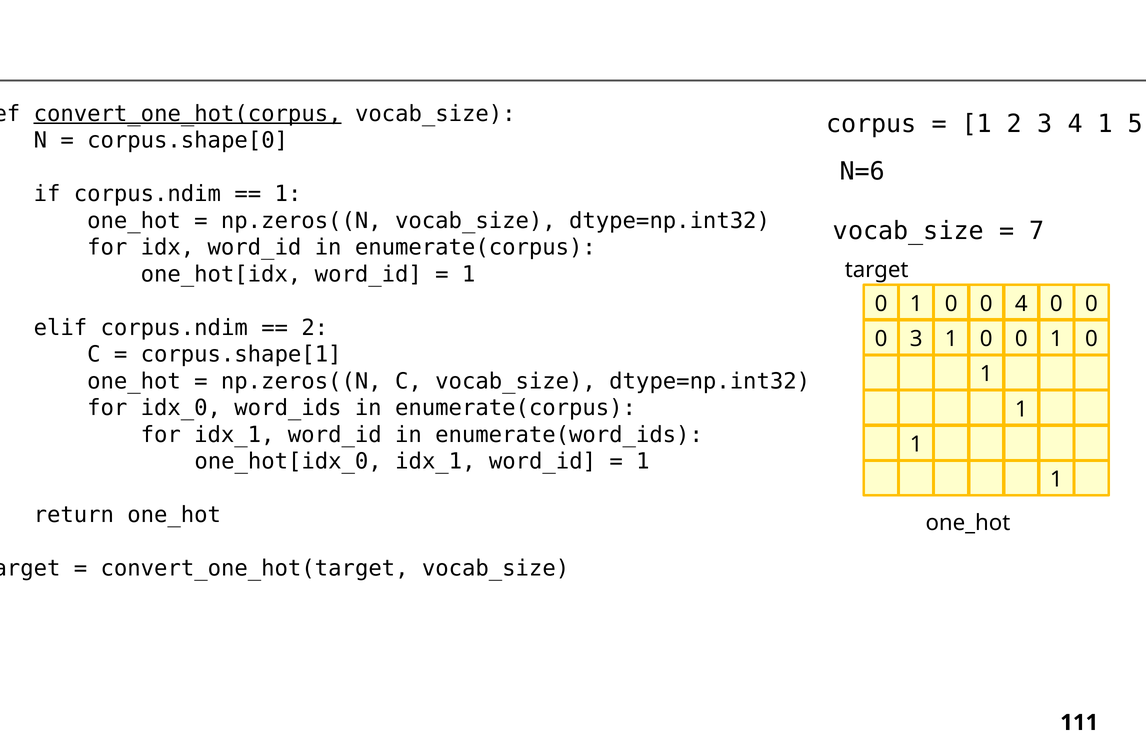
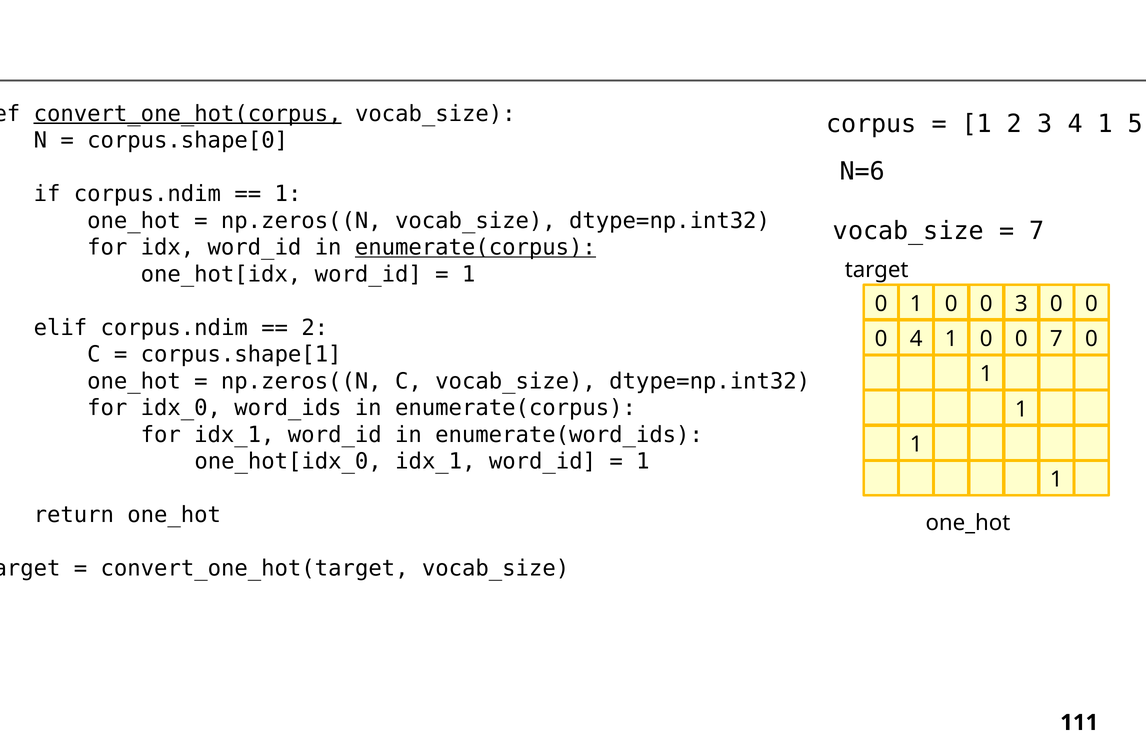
enumerate(corpus underline: none -> present (475, 247)
0 4: 4 -> 3 (1021, 304)
0 3: 3 -> 4 (916, 339)
0 0 1: 1 -> 7 (1056, 339)
